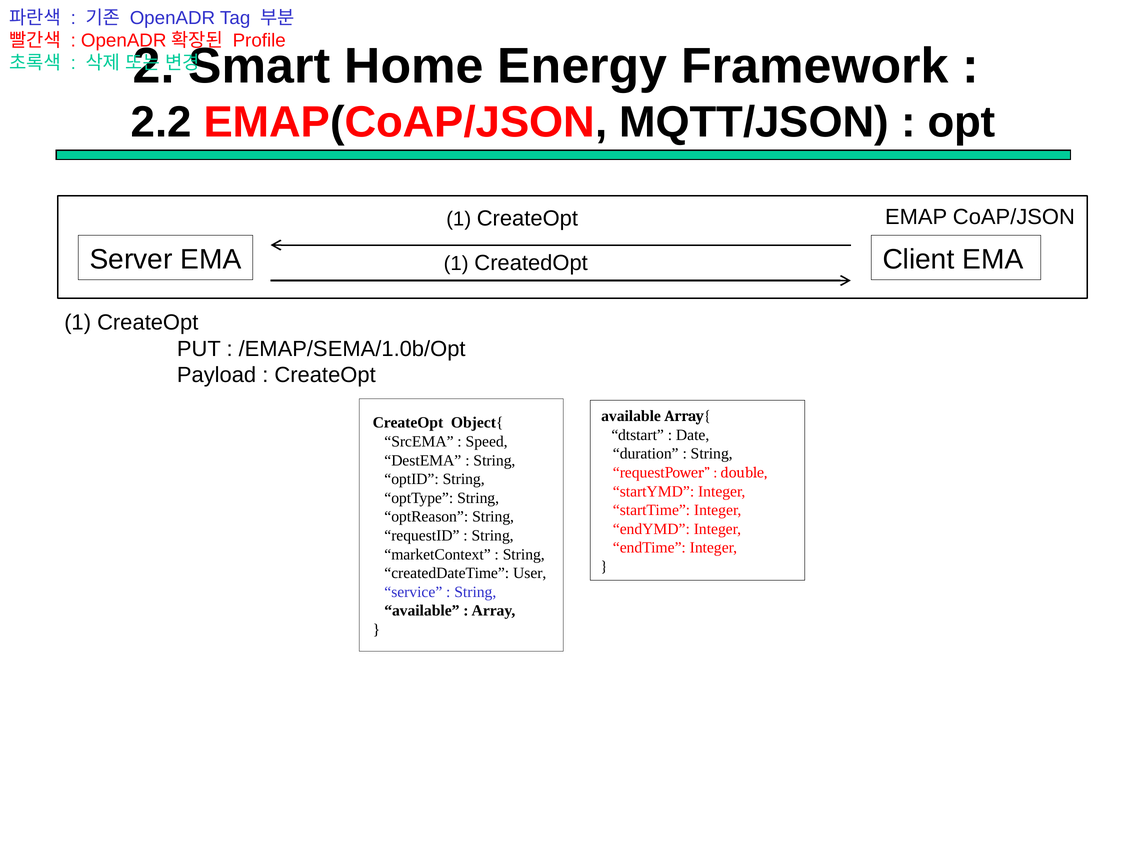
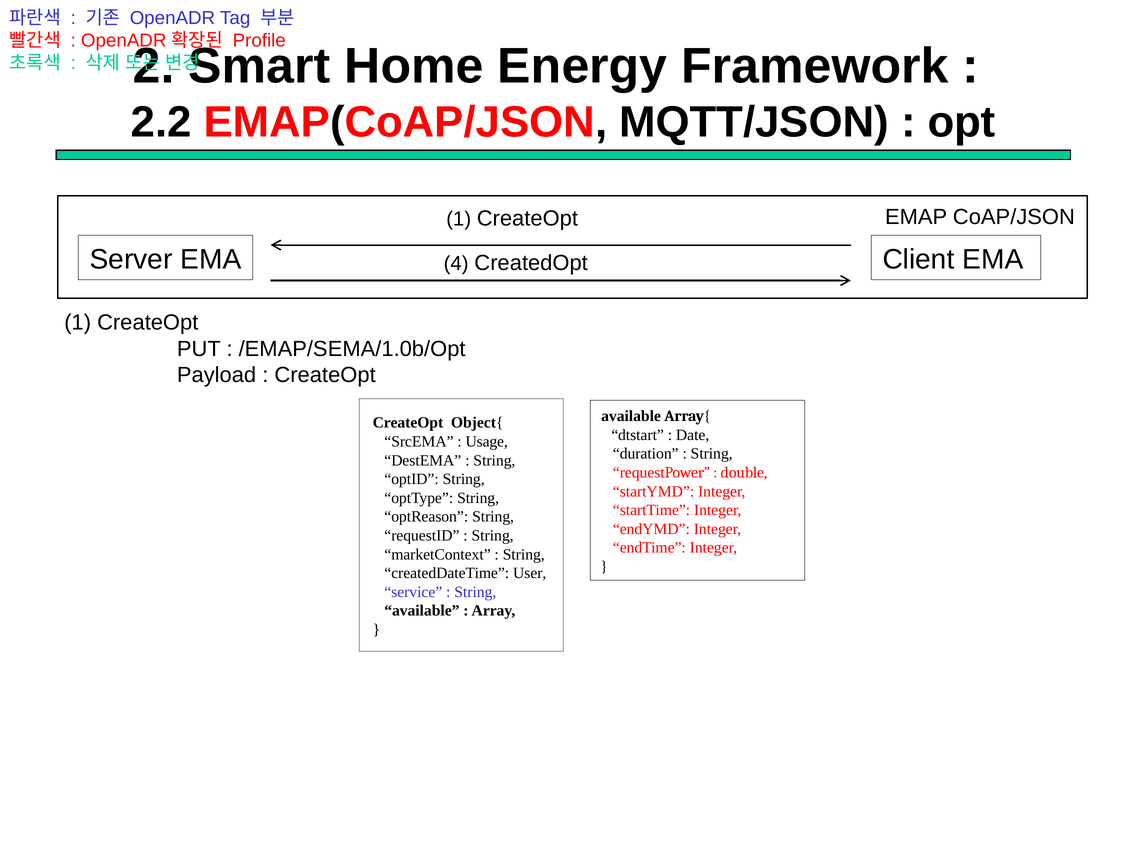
EMA 1: 1 -> 4 (456, 263)
Speed: Speed -> Usage (487, 442)
